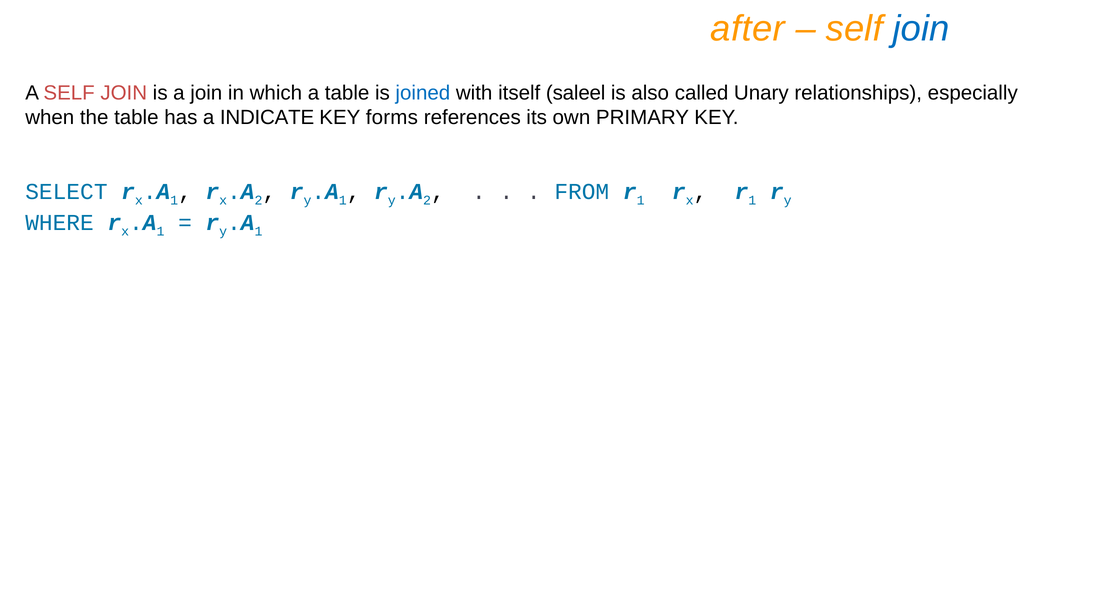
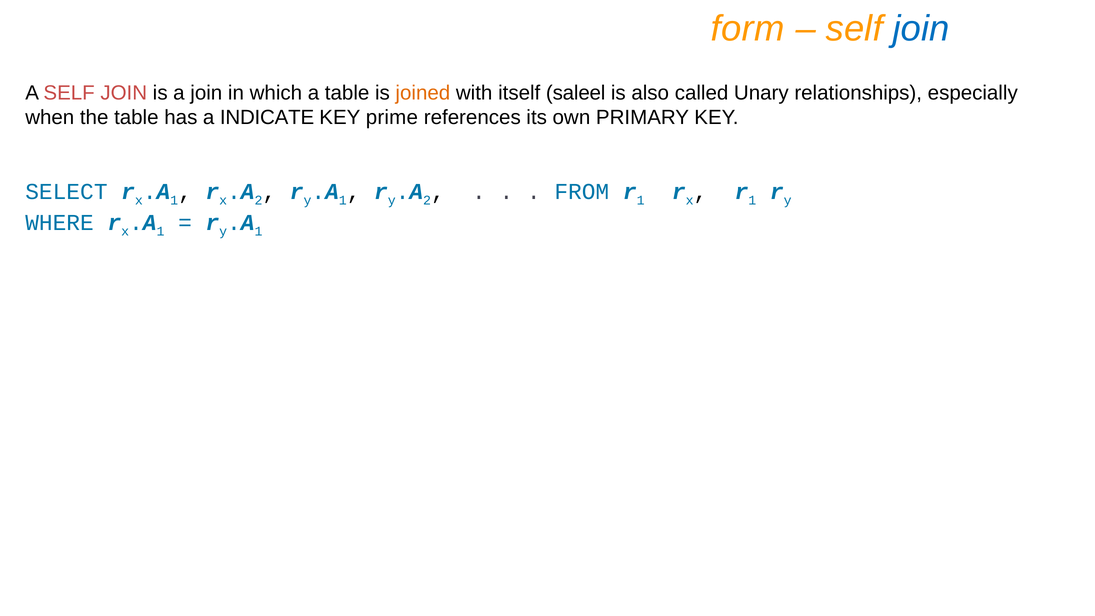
after: after -> form (748, 28)
joined colour: blue -> orange (423, 93)
forms: forms -> prime (392, 118)
